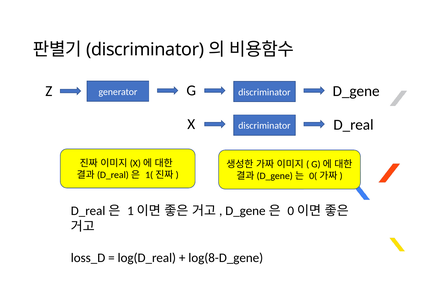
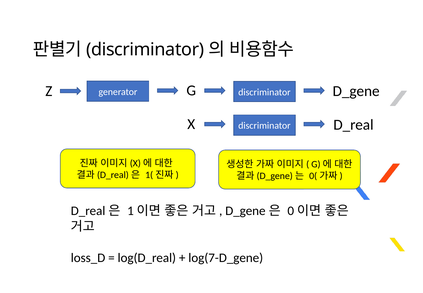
log(8-D_gene: log(8-D_gene -> log(7-D_gene (226, 258)
